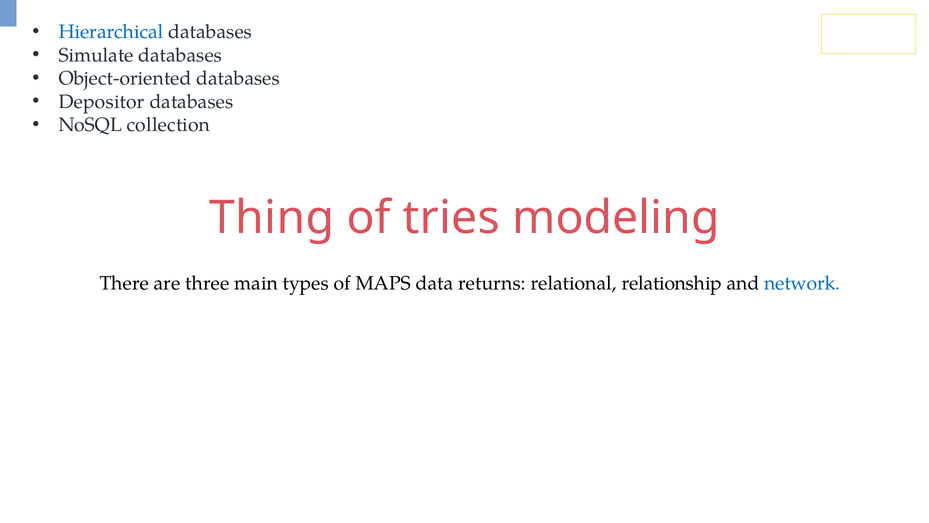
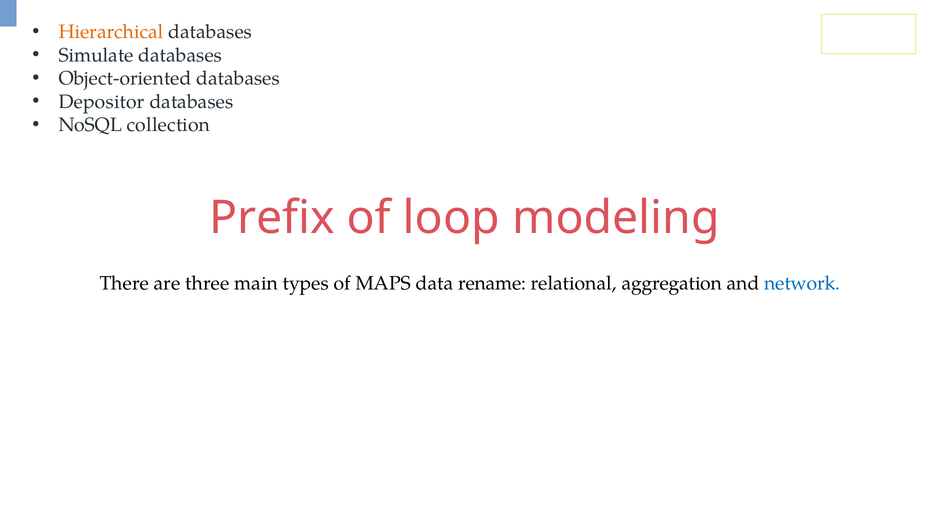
Hierarchical colour: blue -> orange (111, 32)
Thing: Thing -> Prefix (272, 218)
tries: tries -> loop (451, 218)
returns: returns -> rename (492, 283)
relationship: relationship -> aggregation (672, 283)
